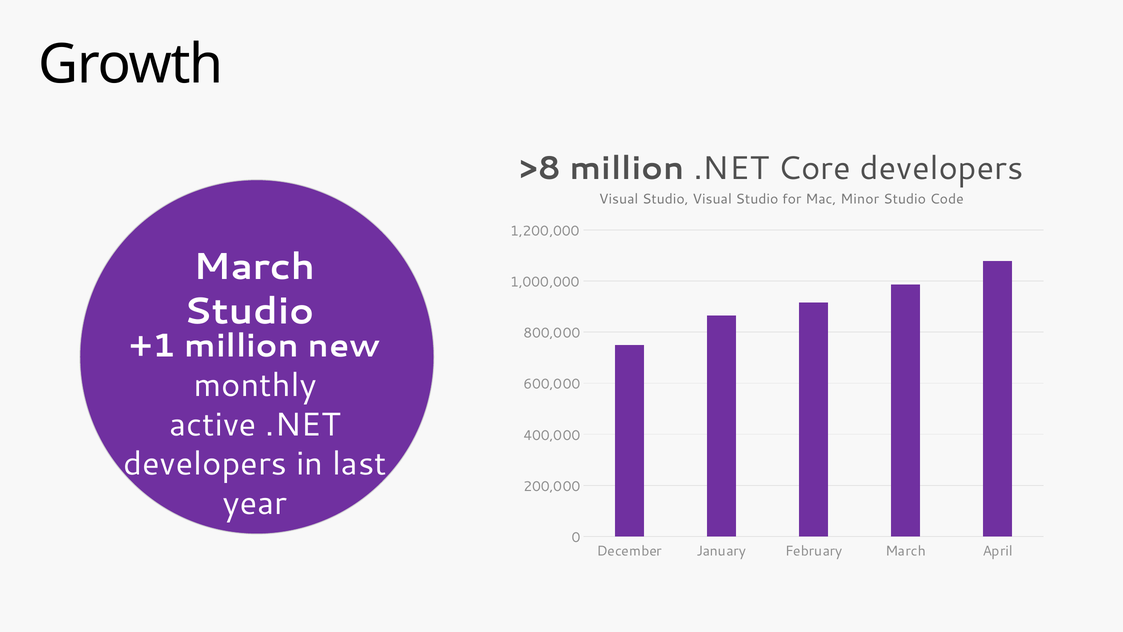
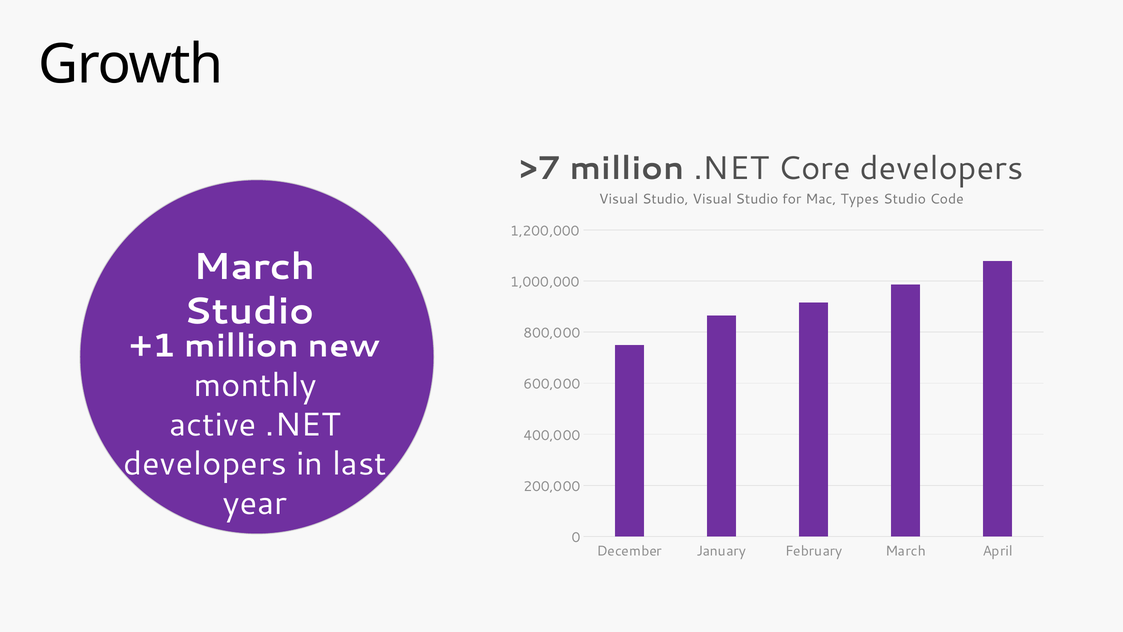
>8: >8 -> >7 (541, 169)
Minor: Minor -> Types (860, 199)
